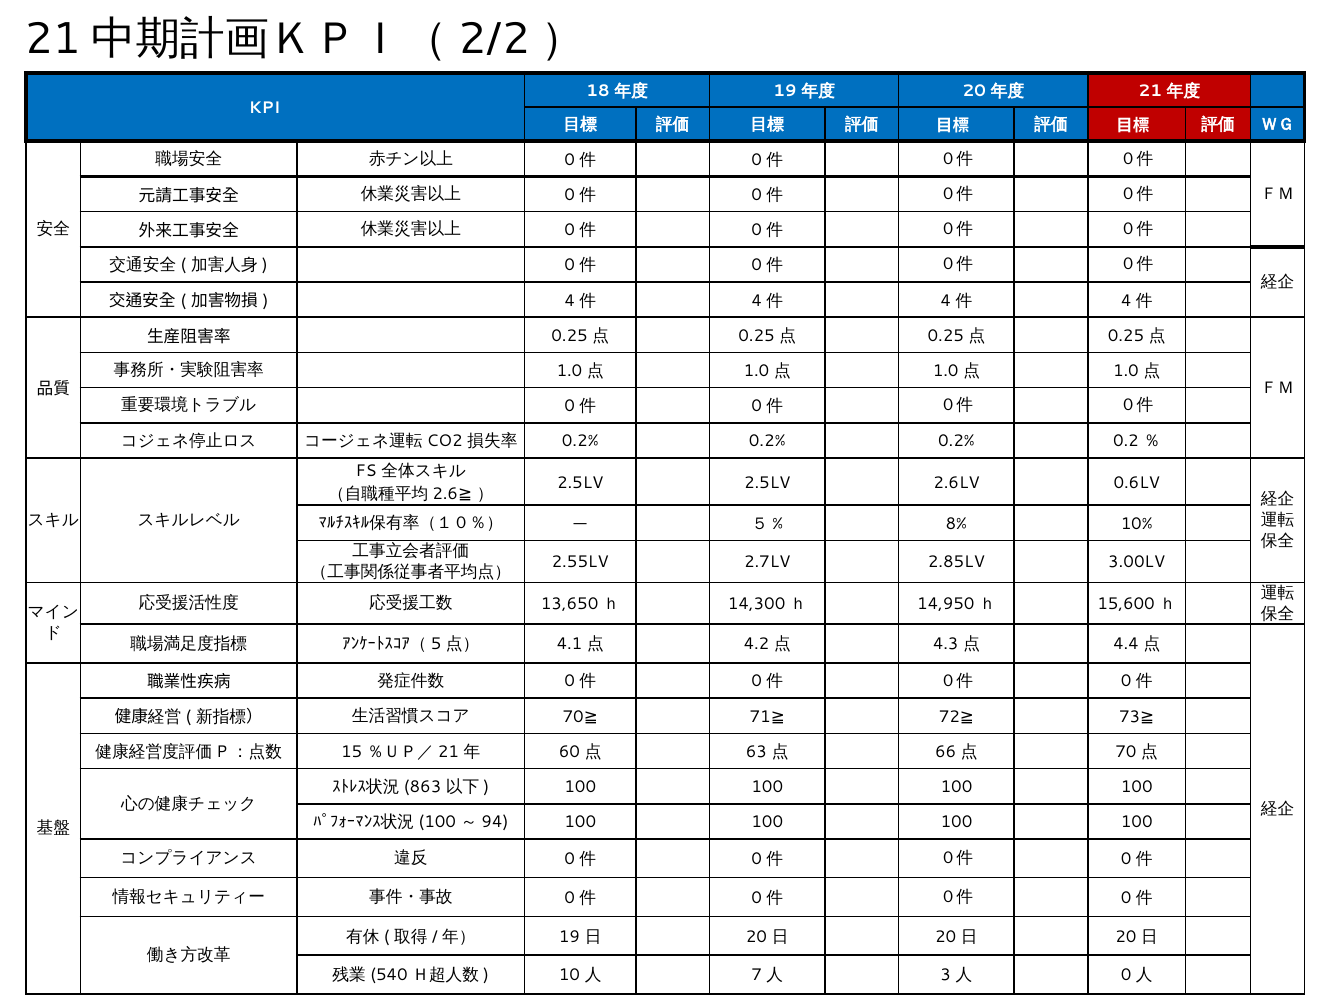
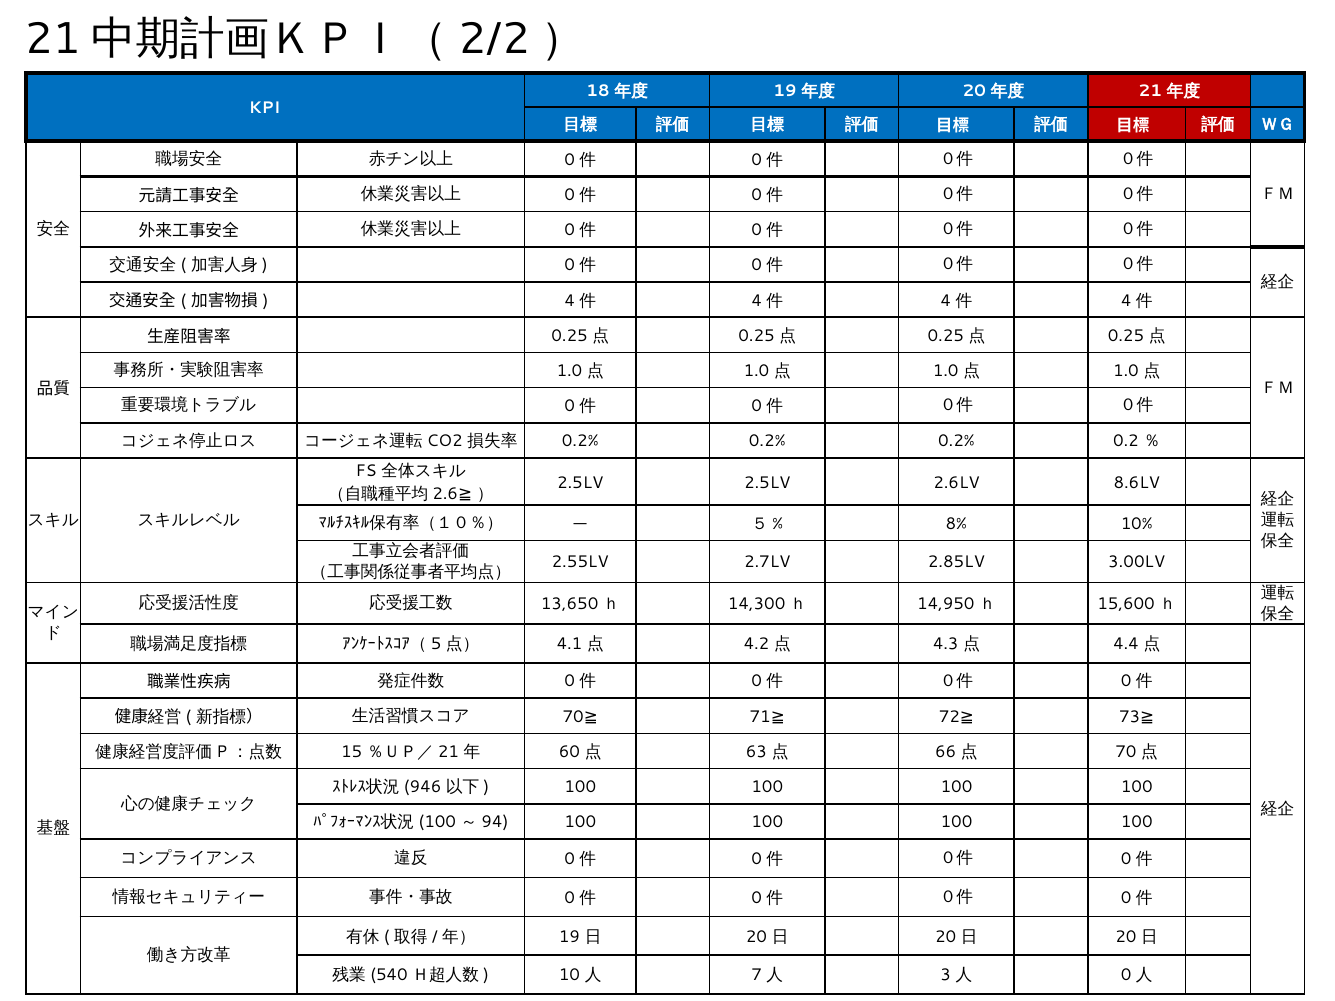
0.6LV: 0.6LV -> 8.6LV (1137, 483)
863: 863 -> 946 (422, 787)
